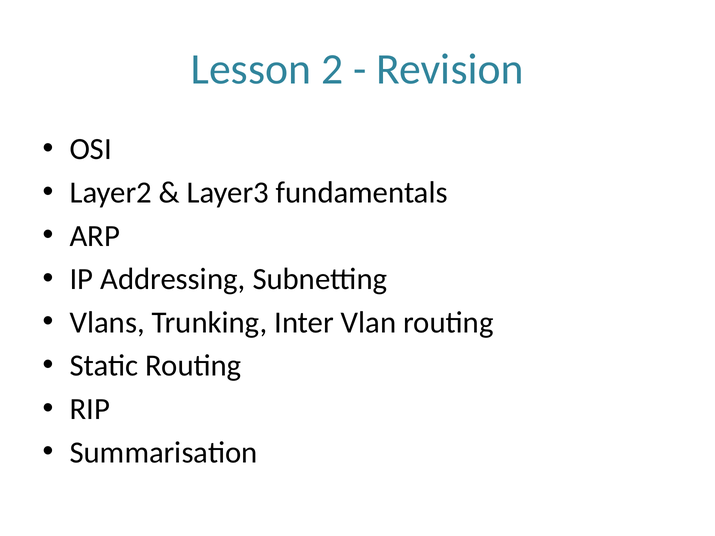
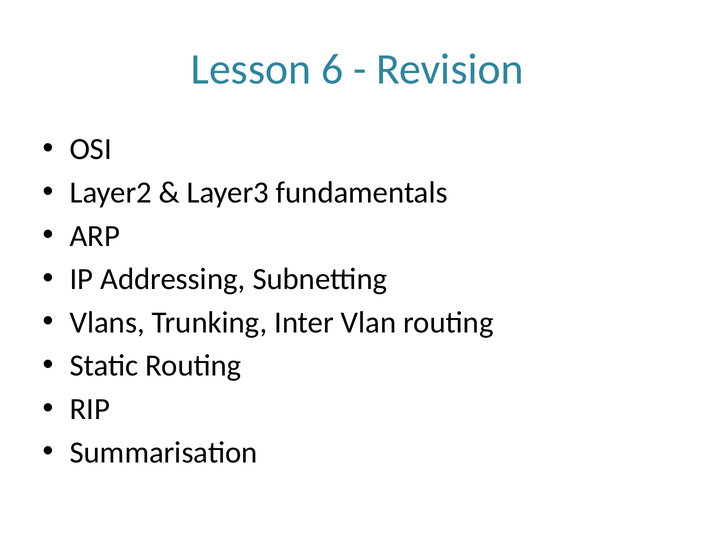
2: 2 -> 6 (332, 69)
